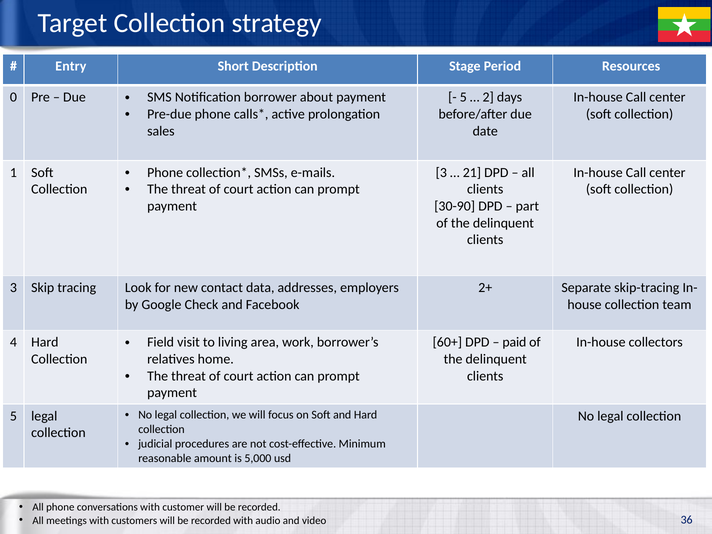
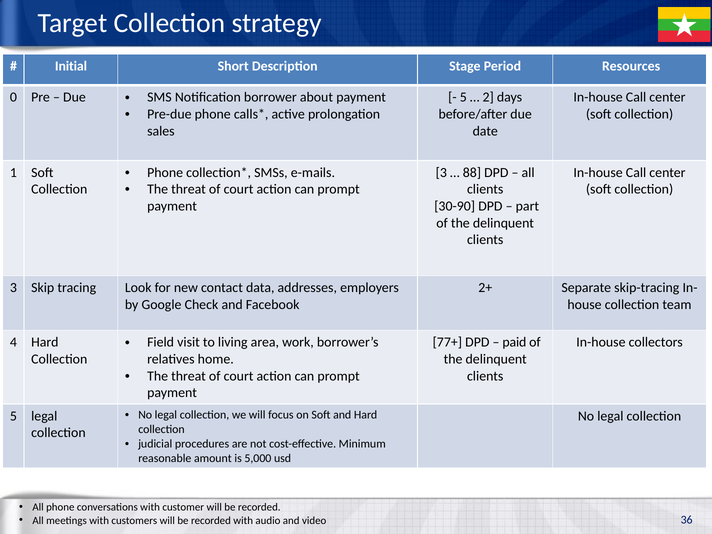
Entry: Entry -> Initial (71, 66)
21: 21 -> 88 (472, 173)
60+: 60+ -> 77+ (447, 342)
